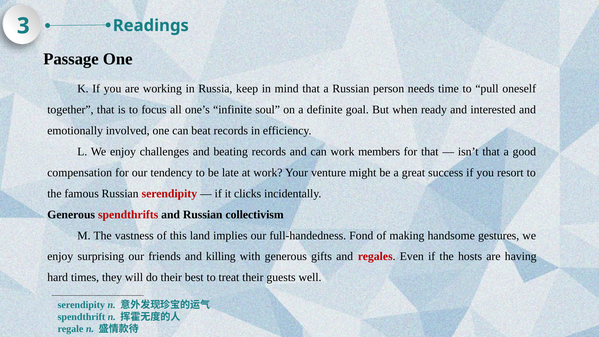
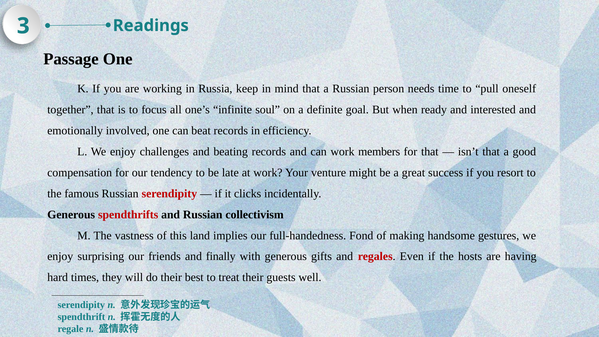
killing: killing -> finally (221, 256)
